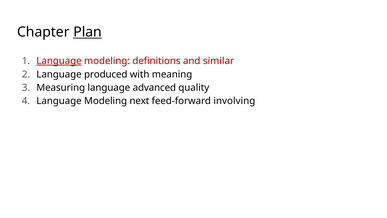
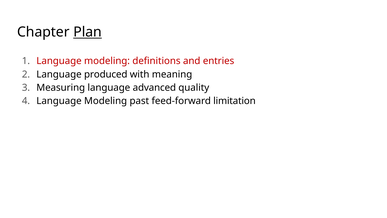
Language underline: present -> none (59, 61)
similar: similar -> entries (219, 61)
next: next -> past (139, 101)
involving: involving -> limitation (234, 101)
